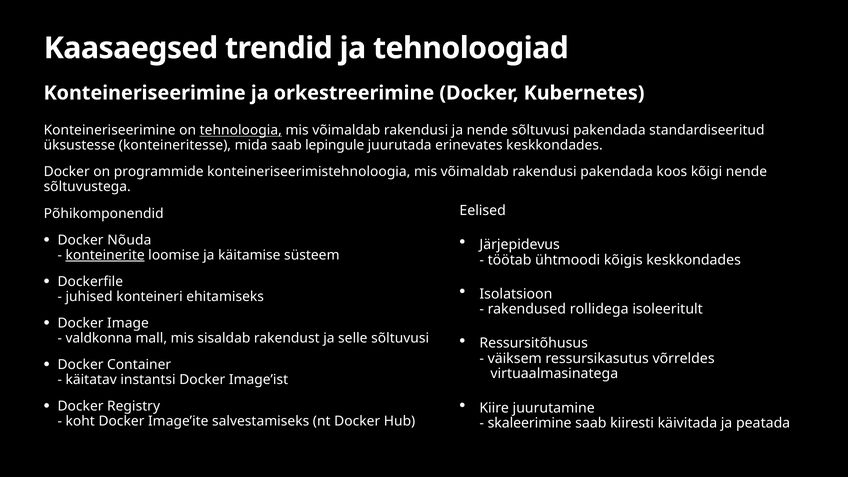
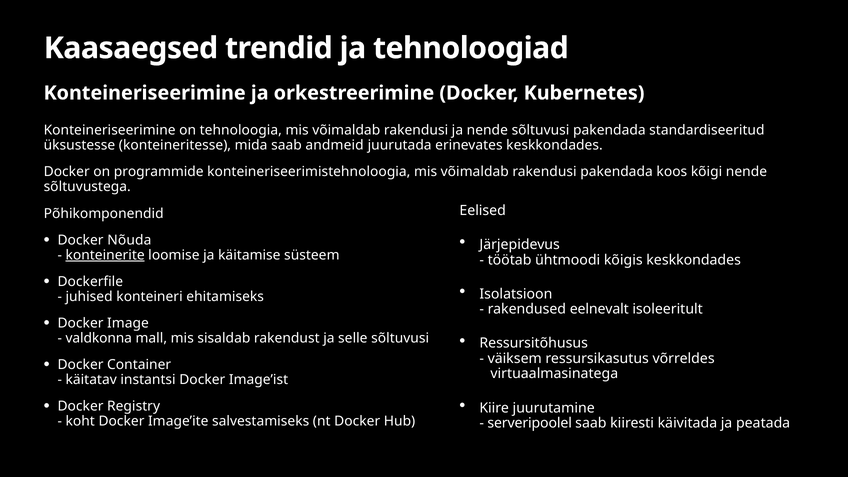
tehnoloogia underline: present -> none (241, 130)
lepingule: lepingule -> andmeid (335, 145)
rollidega: rollidega -> eelnevalt (599, 309)
skaleerimine: skaleerimine -> serveripoolel (530, 423)
